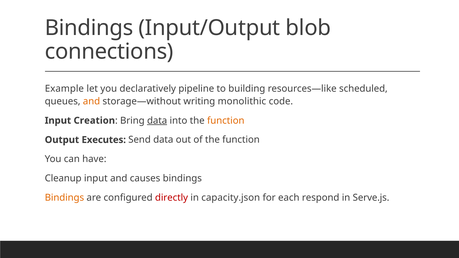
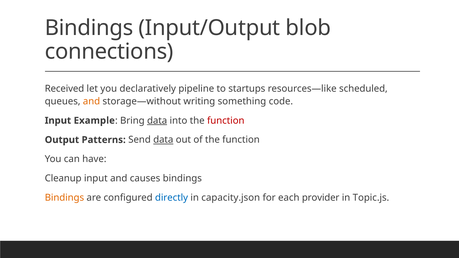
Example: Example -> Received (64, 89)
building: building -> startups (247, 89)
monolithic: monolithic -> something (242, 101)
Creation: Creation -> Example (94, 121)
function colour: orange -> red (226, 121)
Executes: Executes -> Patterns (104, 140)
data underline: none -> present (163, 140)
directly colour: red -> blue (172, 198)
respond: respond -> provider (321, 198)
Serve.js: Serve.js -> Topic.js (371, 198)
